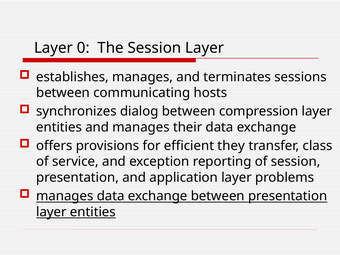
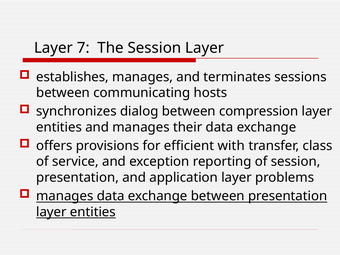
0: 0 -> 7 (83, 48)
they: they -> with (231, 146)
